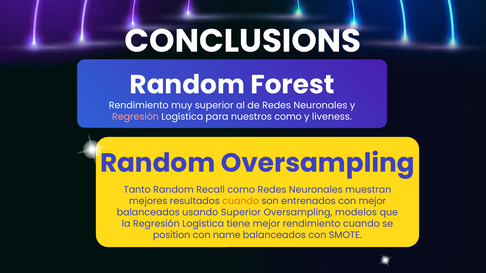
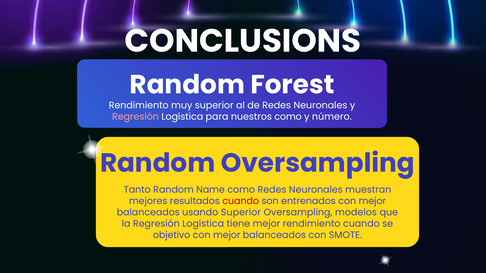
liveness: liveness -> número (332, 117)
Recall: Recall -> Name (211, 190)
cuando colour: orange -> red (241, 201)
position: position -> objetivo (172, 235)
name: name -> mejor (227, 235)
